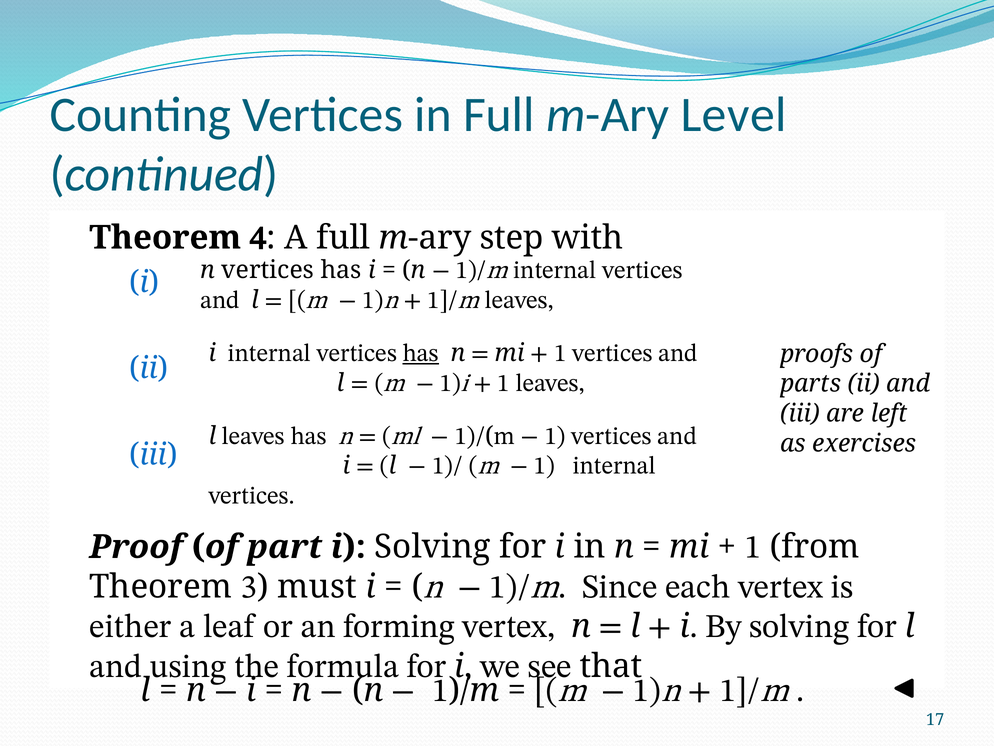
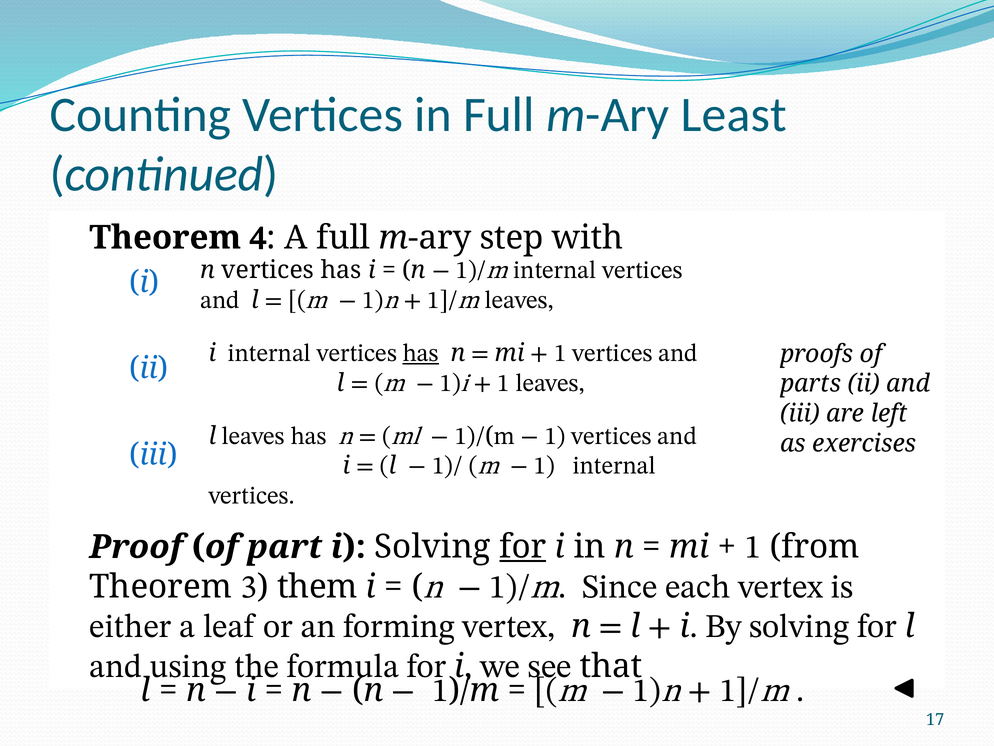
Level: Level -> Least (734, 115)
for underline: none -> present (523, 547)
must: must -> them (317, 586)
